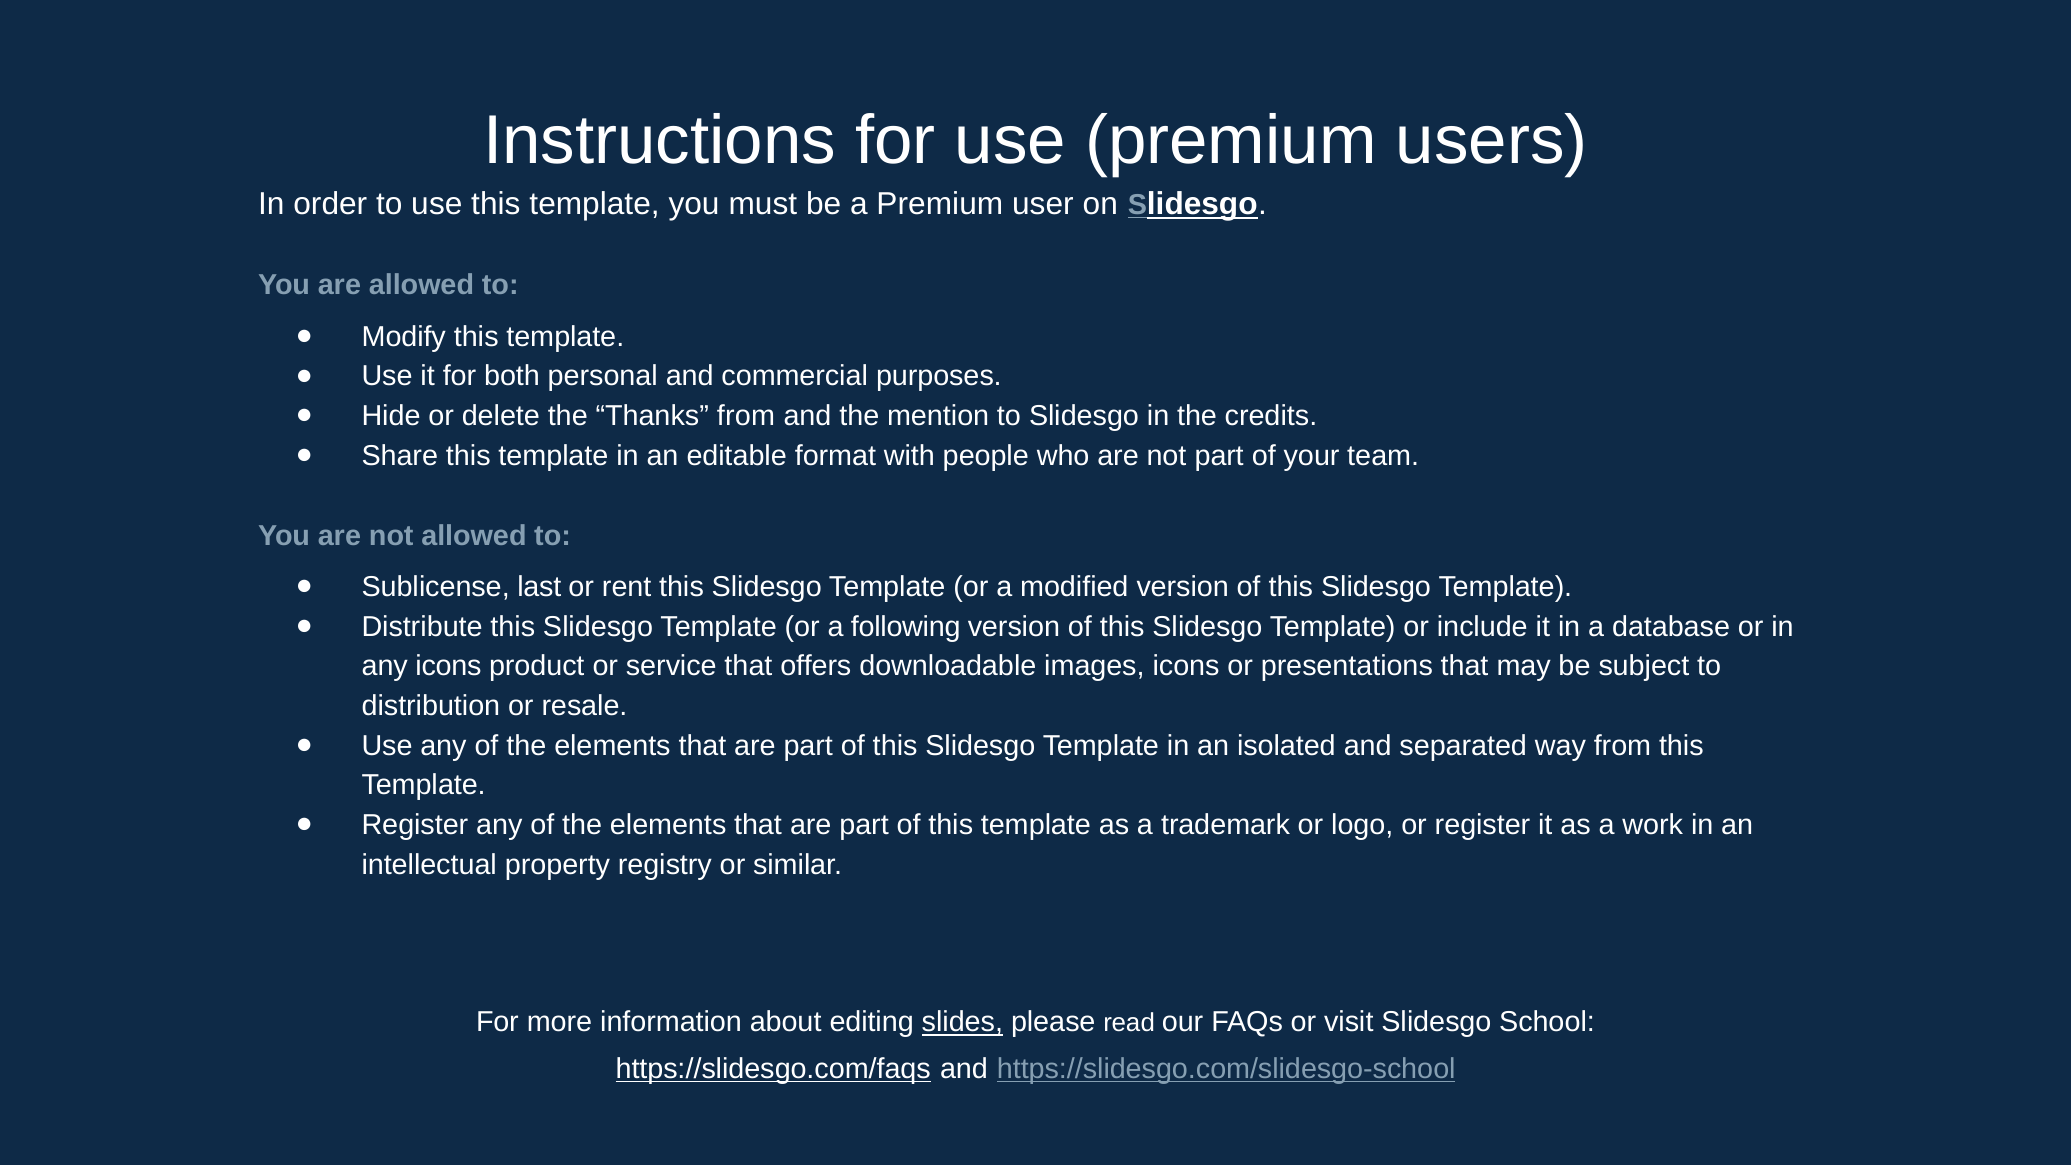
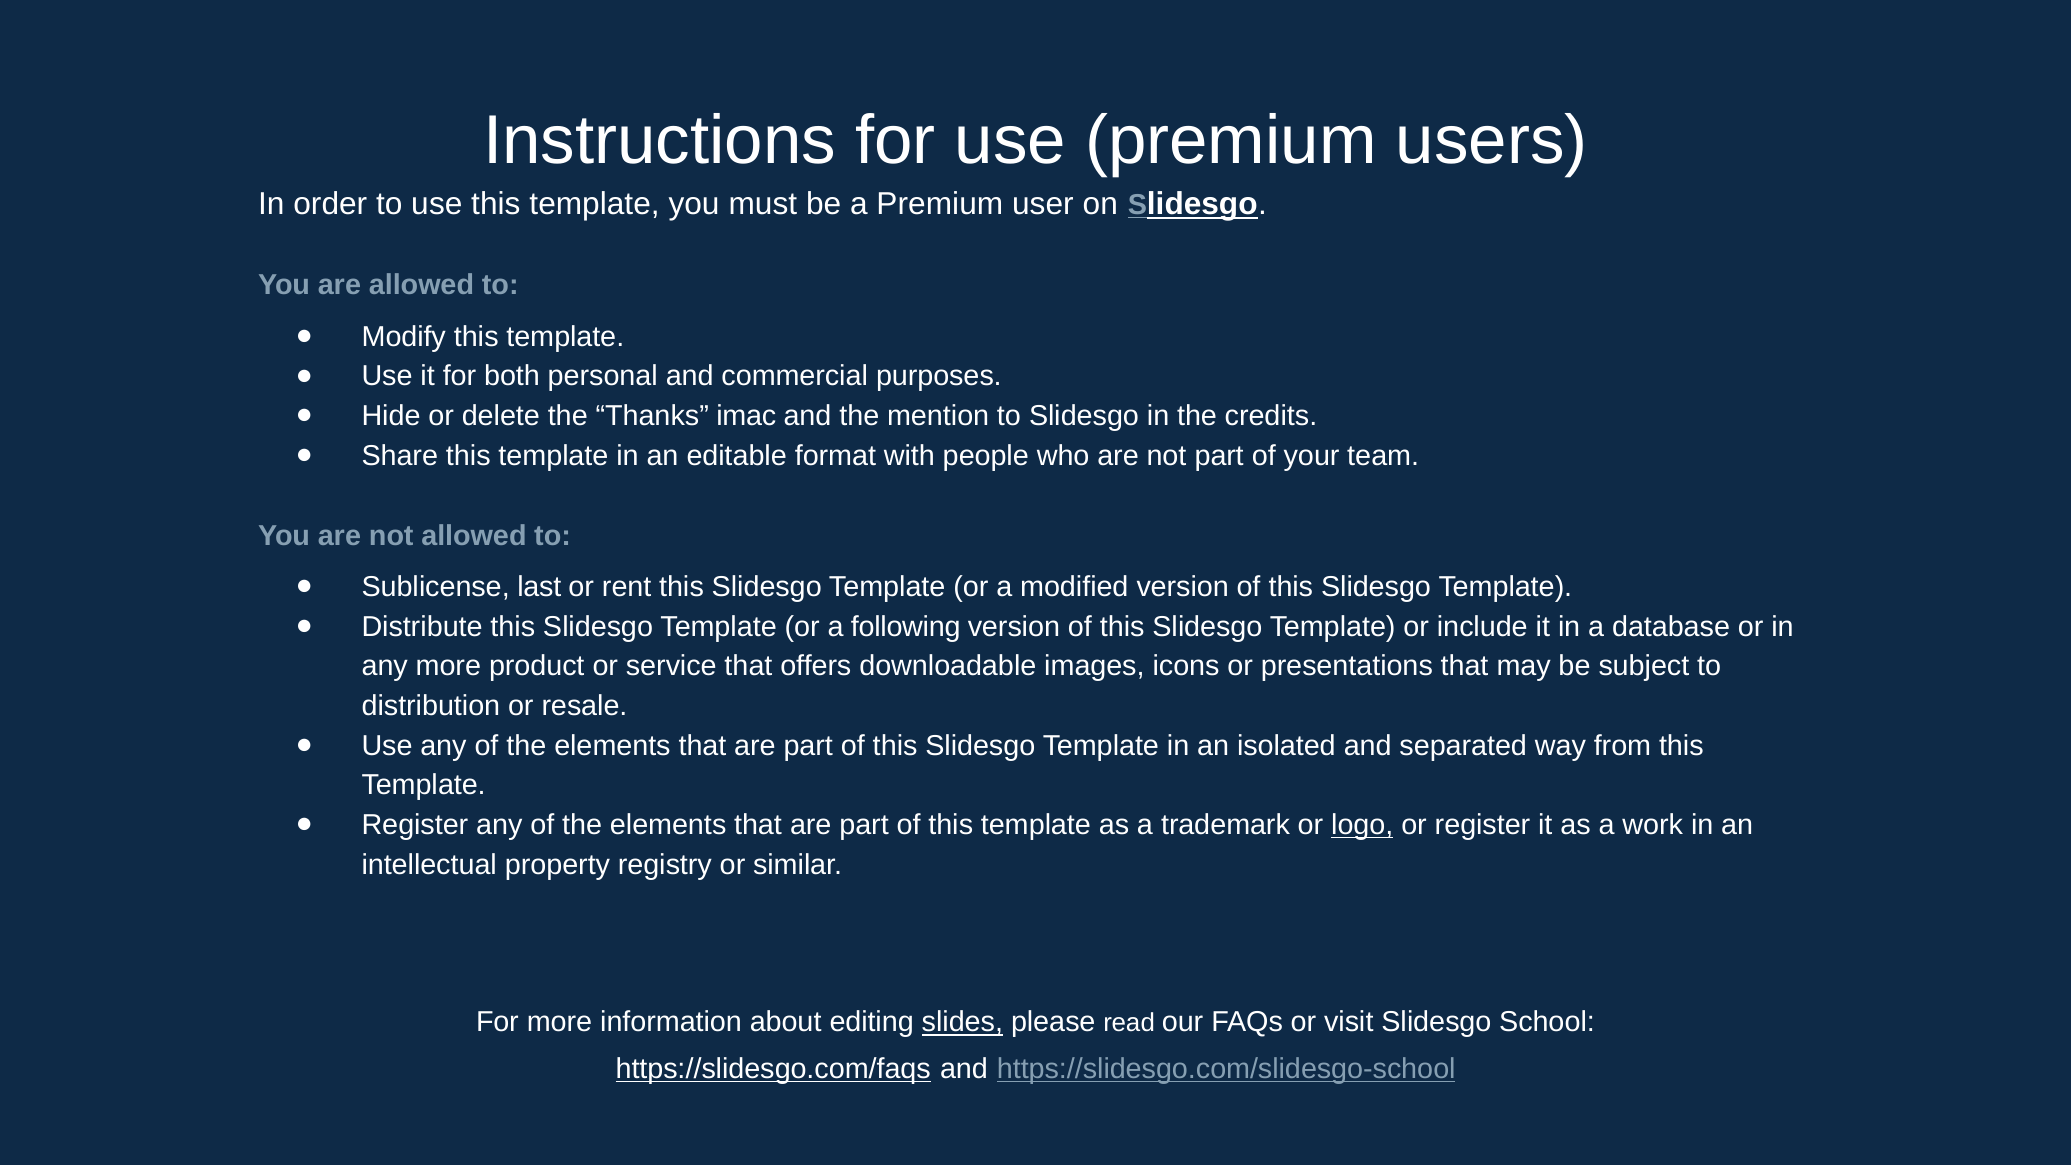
Thanks from: from -> imac (746, 416)
any icons: icons -> more (448, 666)
logo underline: none -> present (1362, 825)
